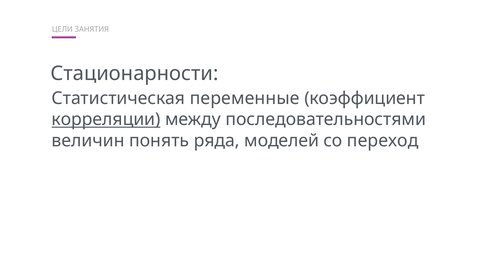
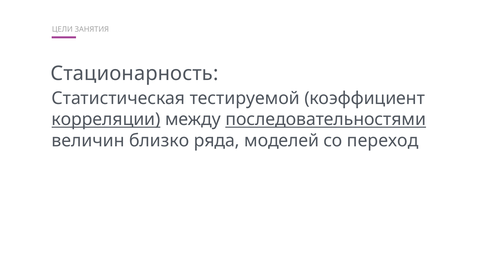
Стационарности: Стационарности -> Cтационарность (134, 73)
переменные: переменные -> тестируемой (245, 98)
последовательностями underline: none -> present (326, 119)
понять: понять -> близко (159, 140)
